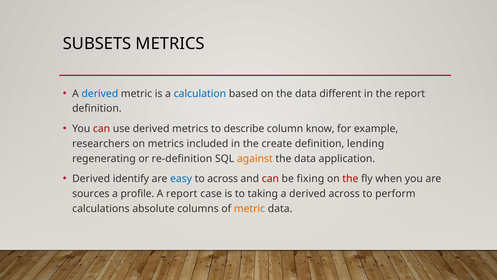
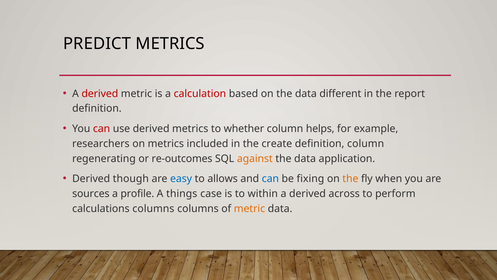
SUBSETS: SUBSETS -> PREDICT (97, 44)
derived colour: blue -> red (100, 93)
calculation colour: blue -> red (200, 93)
describe: describe -> whether (244, 128)
know: know -> helps (320, 128)
definition lending: lending -> column (366, 143)
re-definition: re-definition -> re-outcomes (182, 158)
identify: identify -> though (131, 178)
to across: across -> allows (223, 178)
can colour: red -> blue (270, 178)
the colour: red -> orange (350, 178)
A report: report -> things (182, 193)
taking: taking -> within (263, 193)
calculations absolute: absolute -> columns (153, 208)
